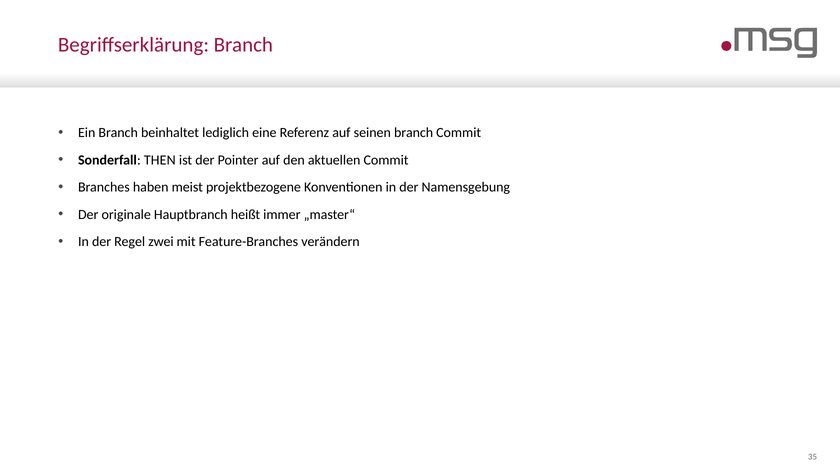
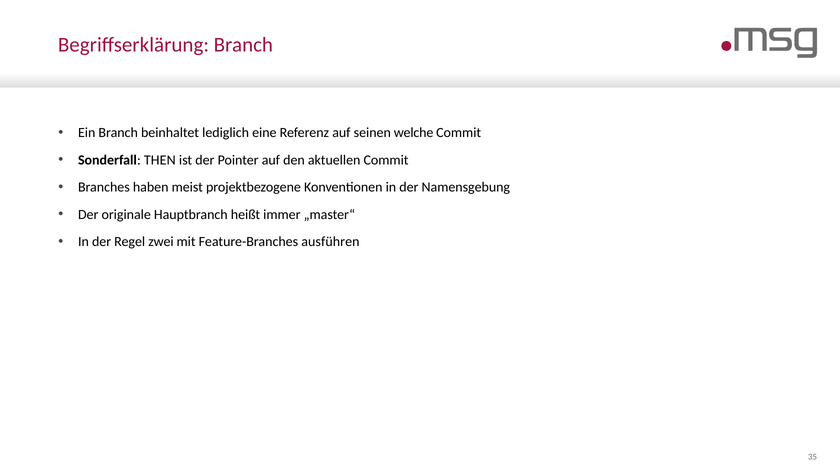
seinen branch: branch -> welche (414, 133)
verändern: verändern -> ausführen (330, 242)
